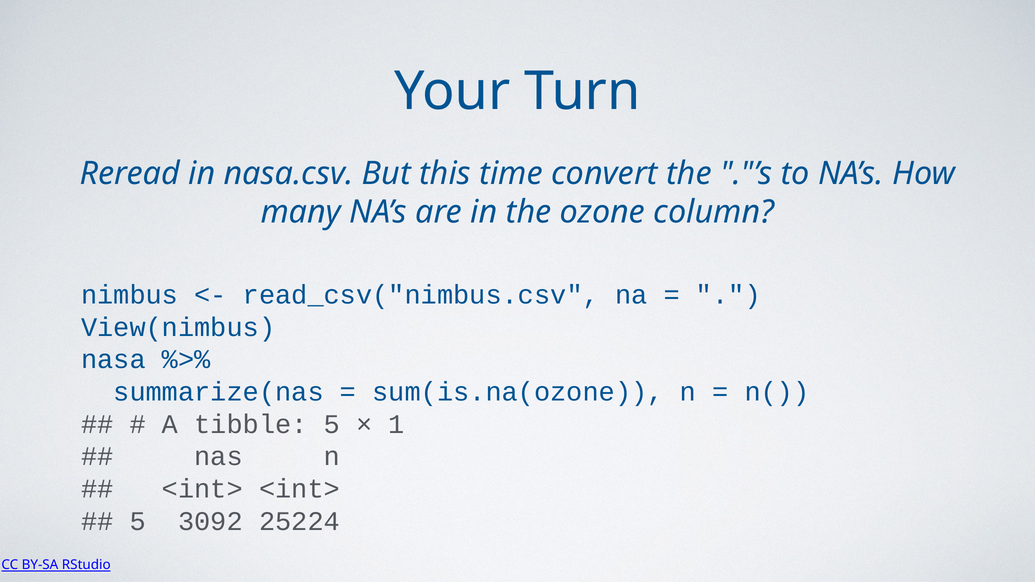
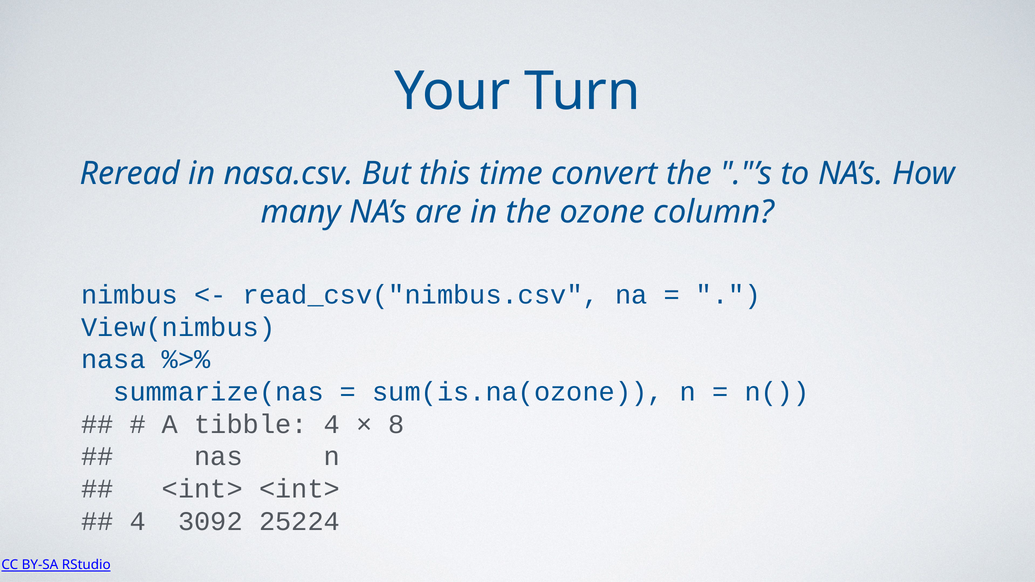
tibble 5: 5 -> 4 (332, 424)
1: 1 -> 8 (397, 424)
5: 5 -> 4 (138, 521)
